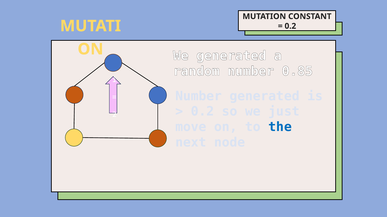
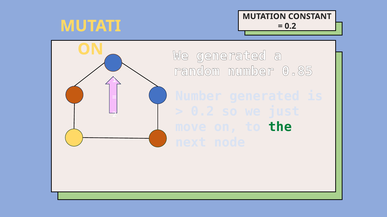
the colour: blue -> green (280, 127)
